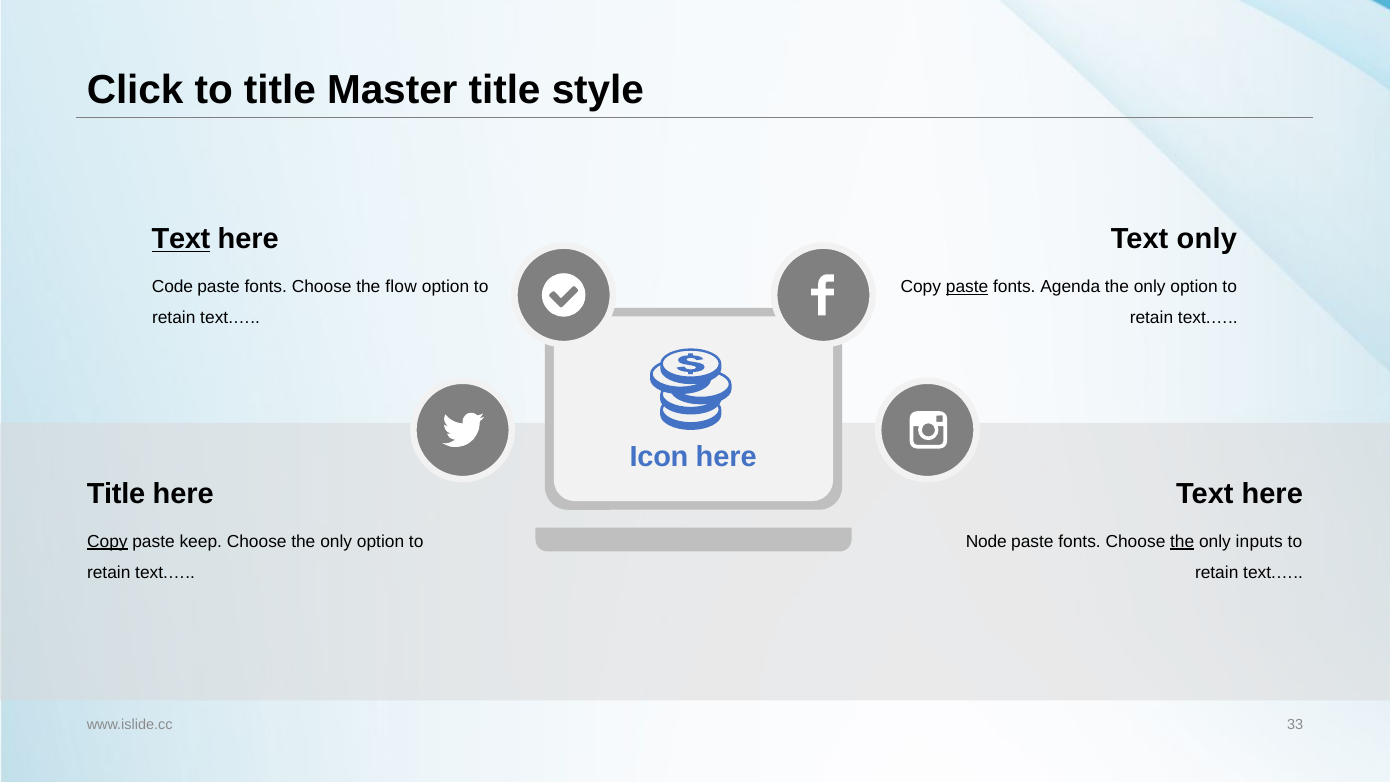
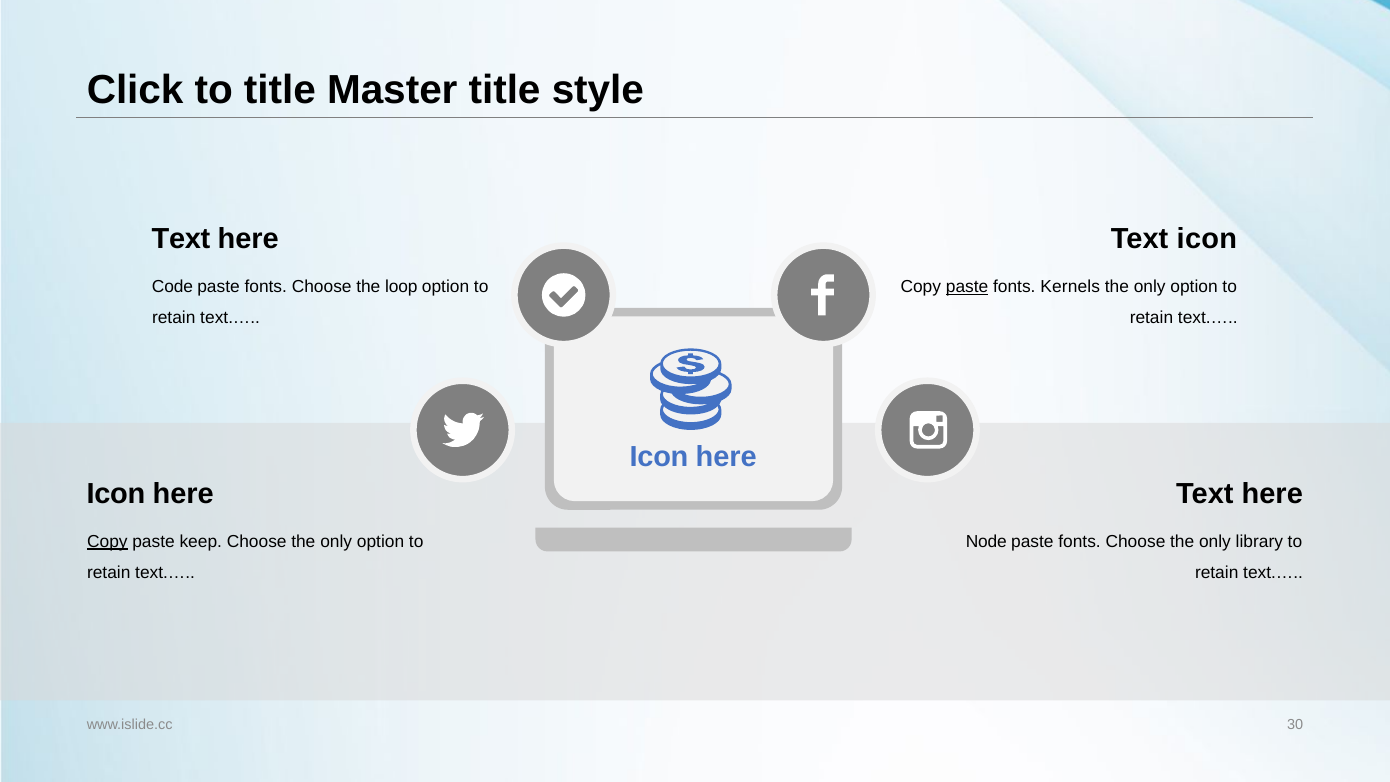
Text underline: present -> none (181, 239)
Text only: only -> icon (1207, 239)
flow: flow -> loop (401, 287)
Agenda: Agenda -> Kernels (1070, 287)
Title: Title -> Icon (116, 494)
the underline: present -> none (1182, 541)
inputs: inputs -> library (1259, 541)
33: 33 -> 30 (1295, 724)
